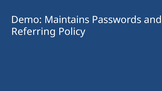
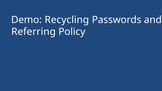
Maintains: Maintains -> Recycling (67, 20)
